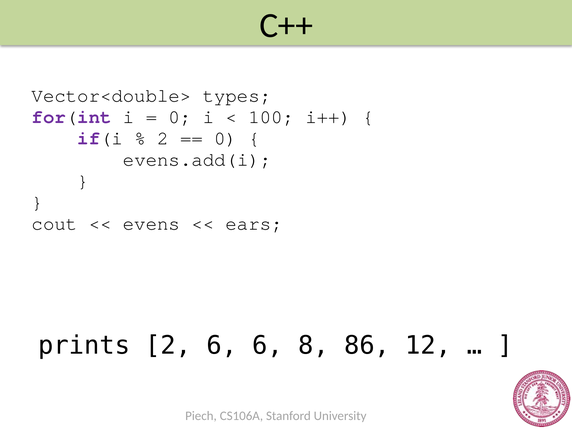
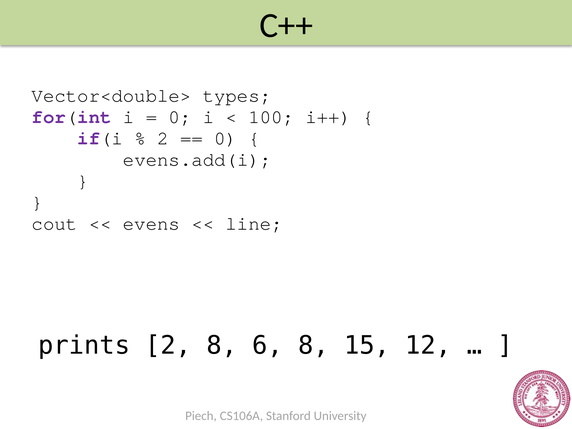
ears: ears -> line (254, 223)
2 6: 6 -> 8 (222, 346)
86: 86 -> 15 (367, 346)
